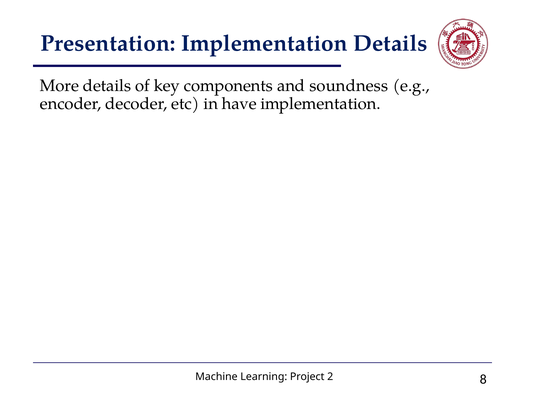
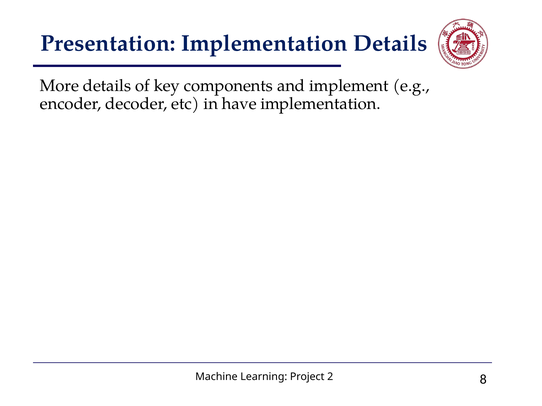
soundness: soundness -> implement (349, 86)
